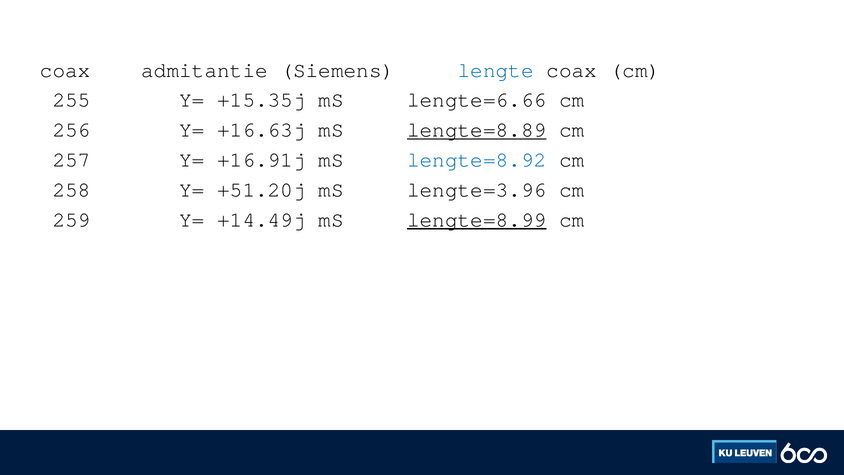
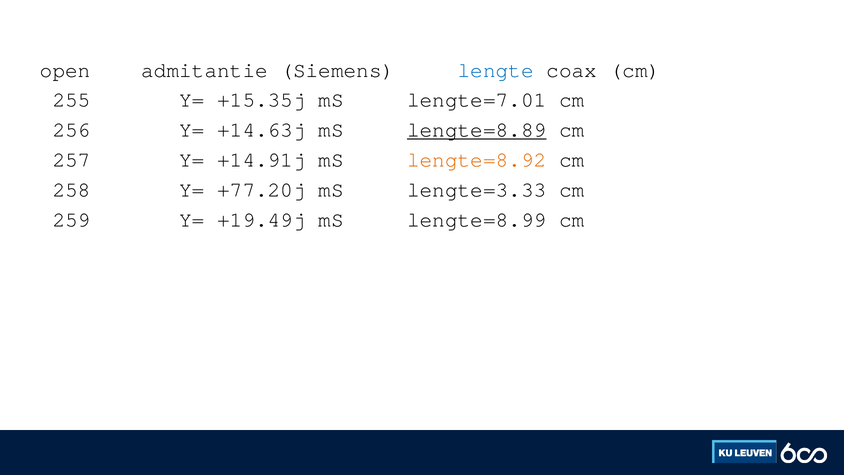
coax: coax -> open (65, 70)
lengte=6.66: lengte=6.66 -> lengte=7.01 (477, 100)
+16.63j: +16.63j -> +14.63j (261, 130)
+16.91j: +16.91j -> +14.91j (261, 160)
lengte=8.92 colour: blue -> orange (477, 160)
+51.20j: +51.20j -> +77.20j (261, 190)
lengte=3.96: lengte=3.96 -> lengte=3.33 (477, 190)
+14.49j: +14.49j -> +19.49j (261, 220)
lengte=8.99 underline: present -> none (477, 220)
